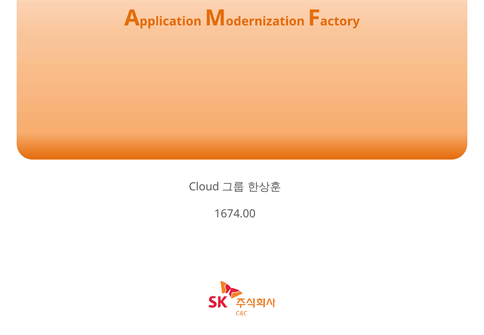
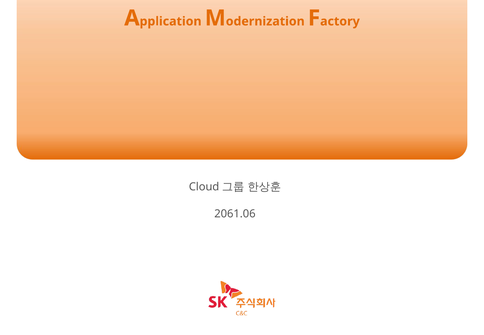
1674.00: 1674.00 -> 2061.06 (235, 214)
